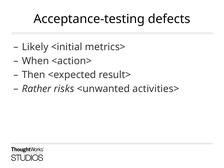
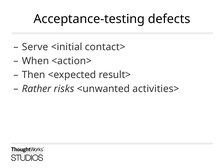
Likely: Likely -> Serve (35, 47)
metrics>: metrics> -> contact> (105, 47)
